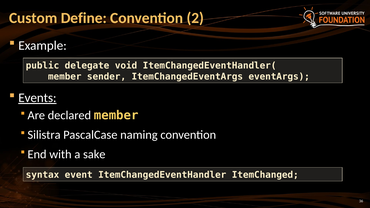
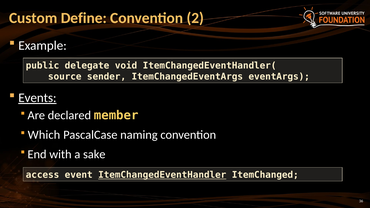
member: member -> source (65, 77)
Silistra: Silistra -> Which (44, 135)
syntax: syntax -> access (43, 175)
ItemChangedEventHandler underline: none -> present (162, 175)
